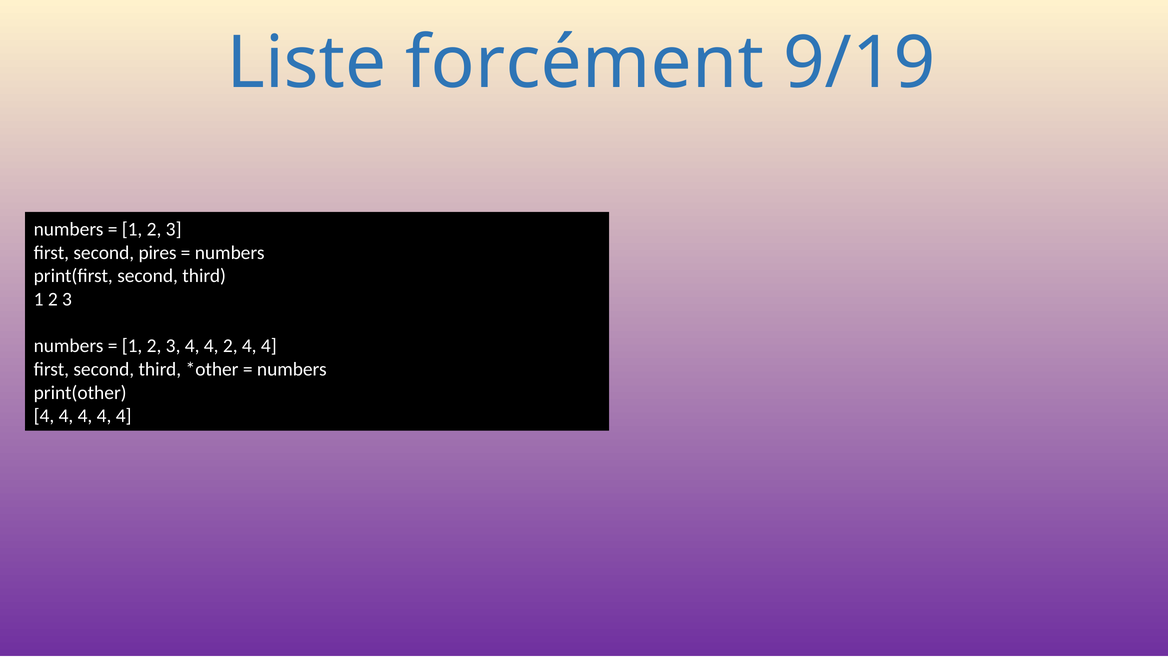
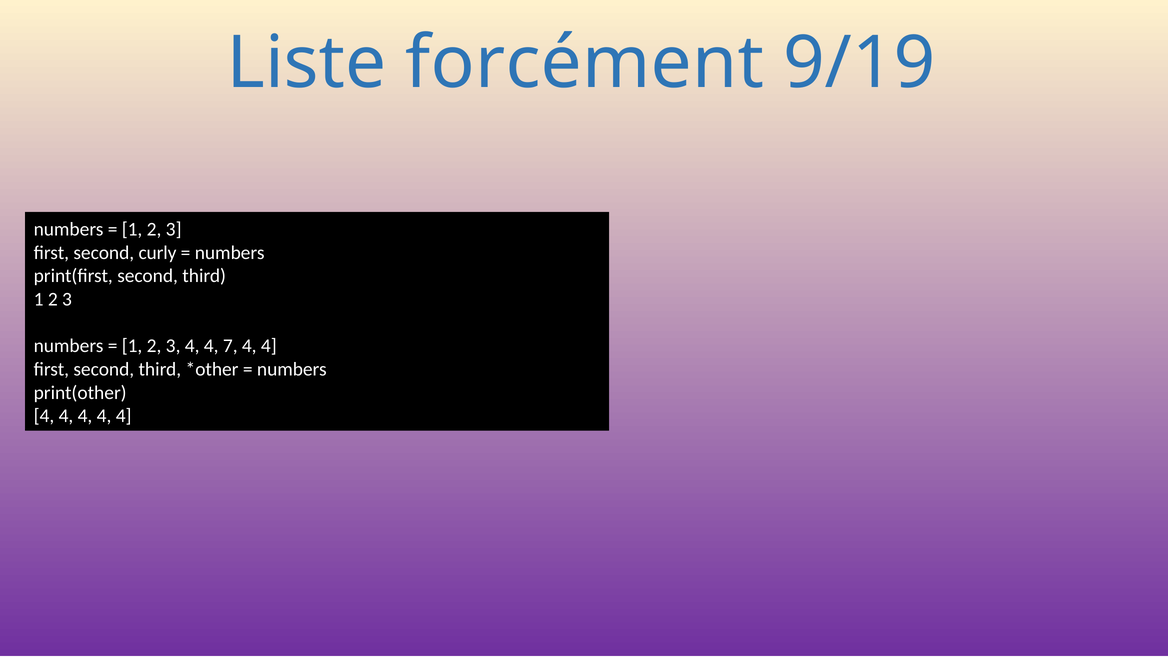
pires: pires -> curly (158, 253)
4 2: 2 -> 7 (230, 346)
